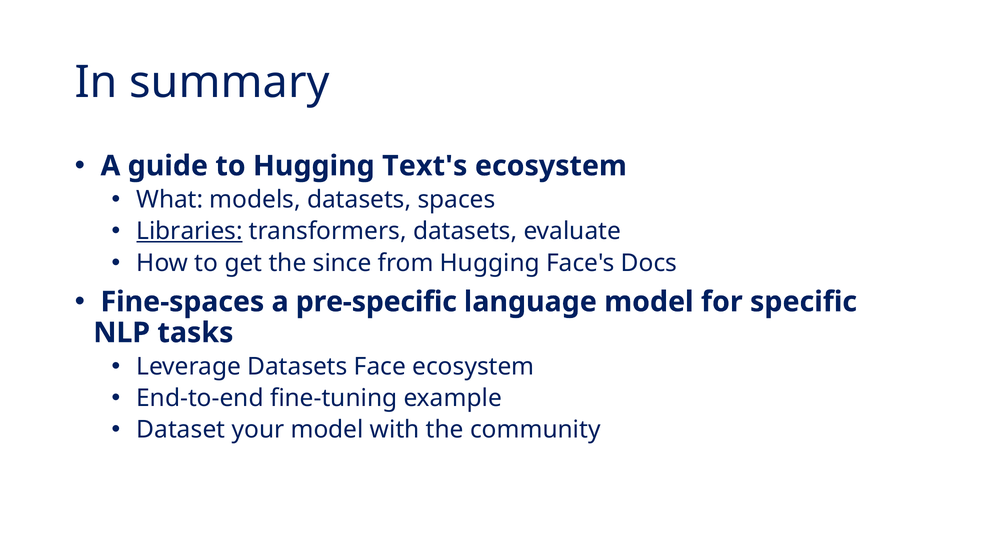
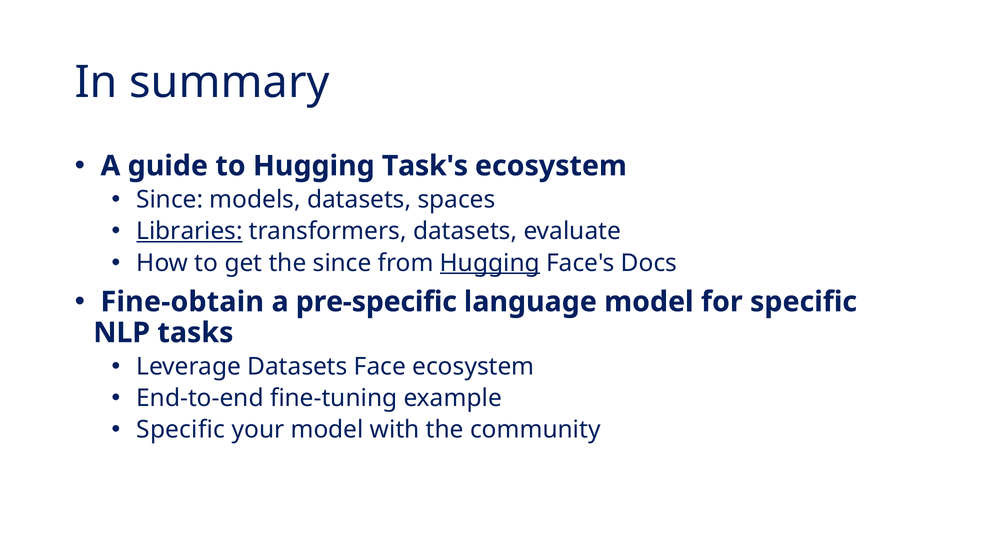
Text's: Text's -> Task's (425, 166)
What: What -> Since (170, 200)
Hugging underline: none -> present (490, 263)
Fine-spaces: Fine-spaces -> Fine-obtain (182, 302)
Dataset: Dataset -> Specific (181, 430)
